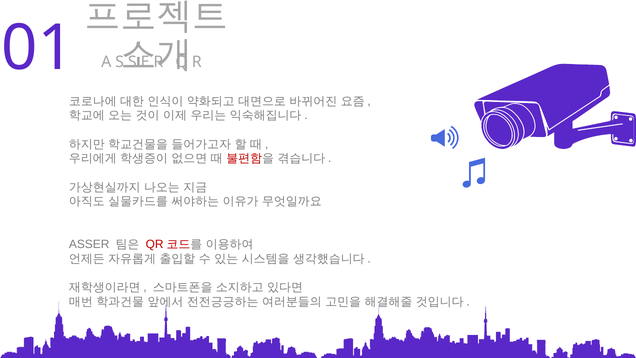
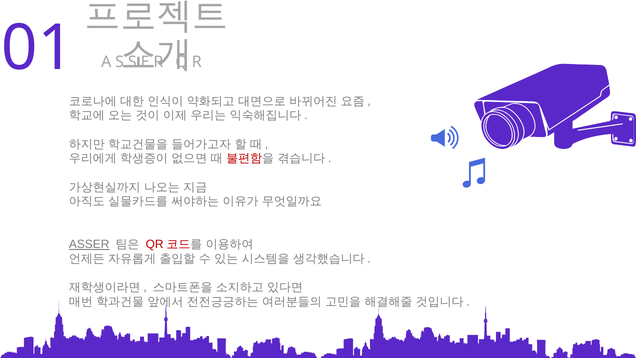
ASSER underline: none -> present (89, 244)
